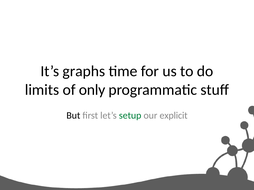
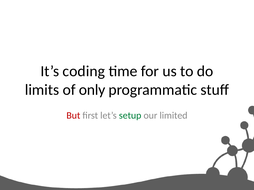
graphs: graphs -> coding (84, 71)
But colour: black -> red (73, 116)
explicit: explicit -> limited (174, 116)
